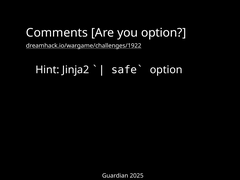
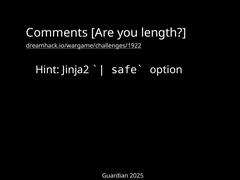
you option: option -> length (164, 33)
